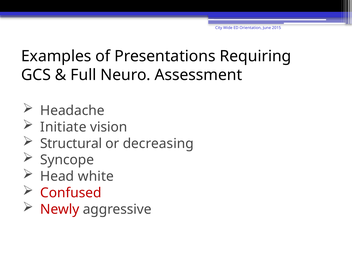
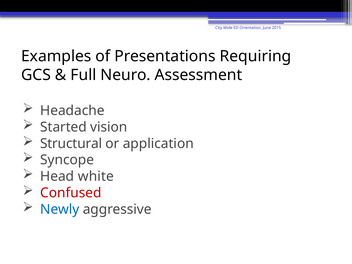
Initiate: Initiate -> Started (63, 127)
decreasing: decreasing -> application (158, 144)
Newly colour: red -> blue (60, 209)
